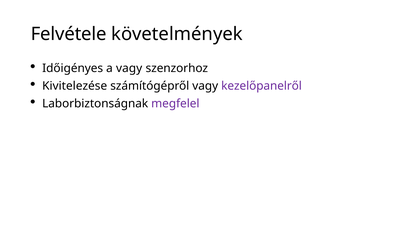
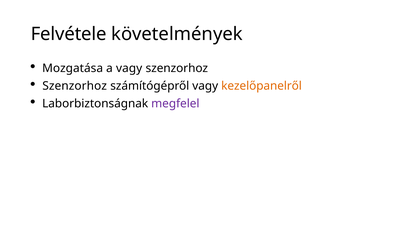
Időigényes: Időigényes -> Mozgatása (73, 68)
Kivitelezése: Kivitelezése -> Szenzorhoz (75, 86)
kezelőpanelről colour: purple -> orange (262, 86)
